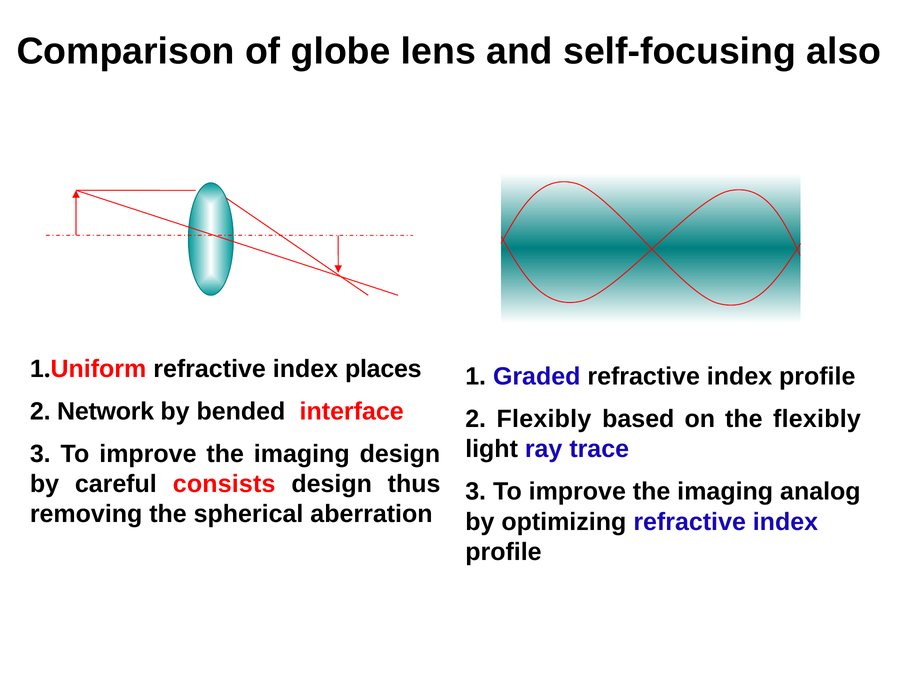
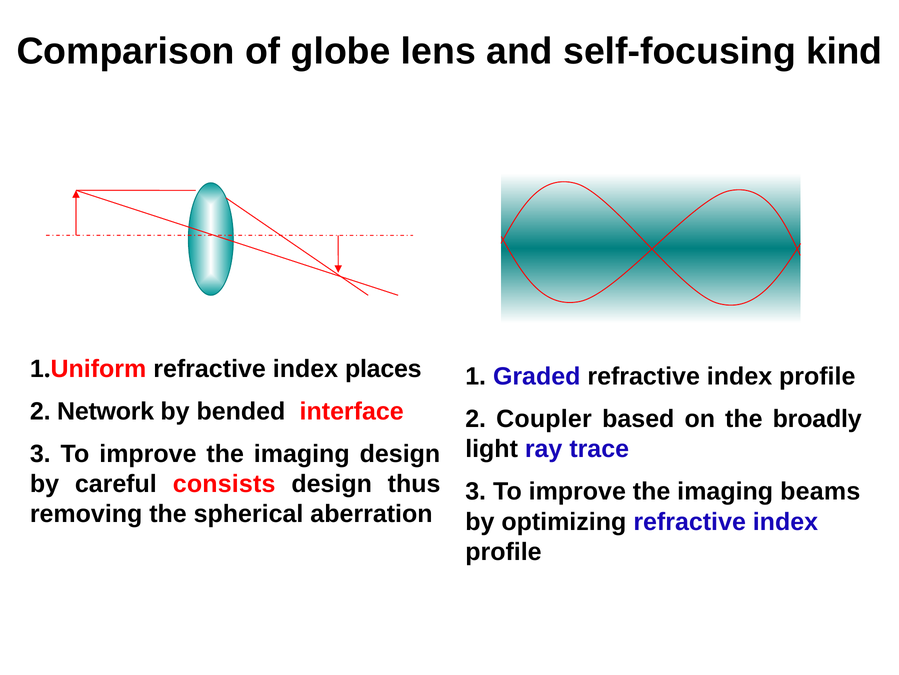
also: also -> kind (844, 51)
2 Flexibly: Flexibly -> Coupler (544, 419)
the flexibly: flexibly -> broadly (817, 419)
analog: analog -> beams (820, 491)
